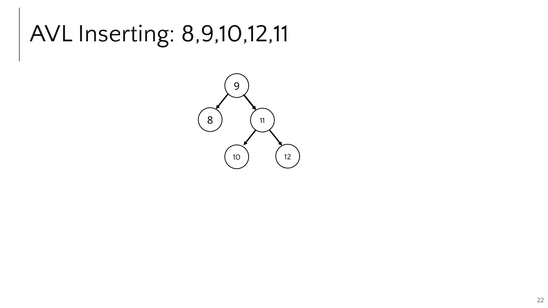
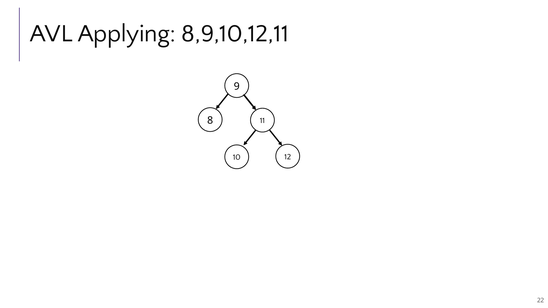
Inserting: Inserting -> Applying (127, 34)
